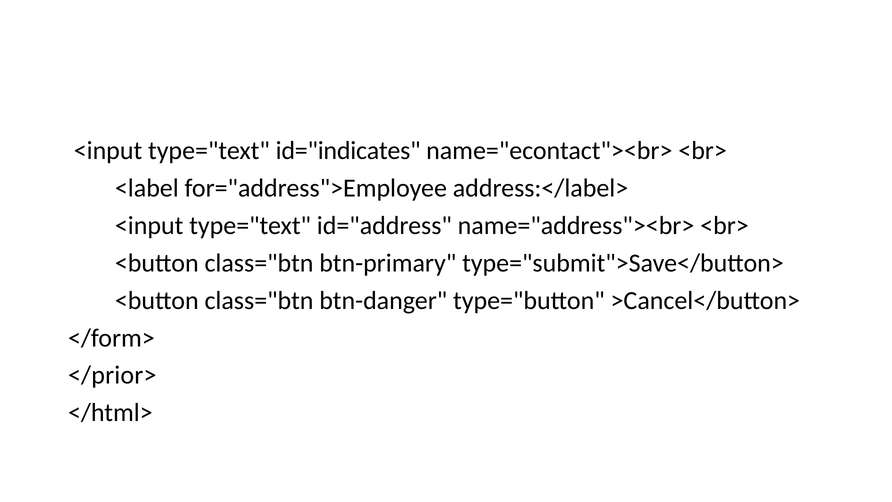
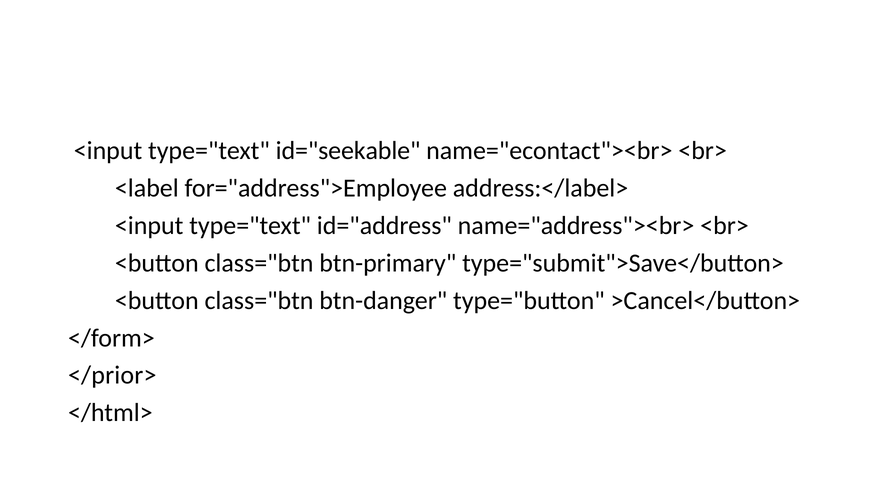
id="indicates: id="indicates -> id="seekable (348, 151)
